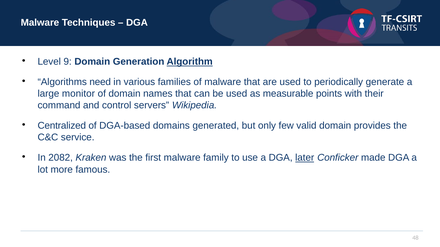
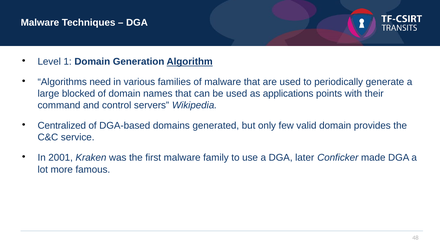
9: 9 -> 1 (68, 62)
monitor: monitor -> blocked (79, 94)
measurable: measurable -> applications (288, 94)
2082: 2082 -> 2001 (61, 158)
later underline: present -> none (305, 158)
